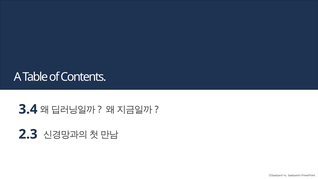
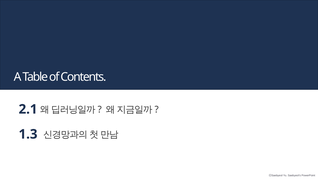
3.4: 3.4 -> 2.1 (28, 109)
2.3: 2.3 -> 1.3 (28, 134)
